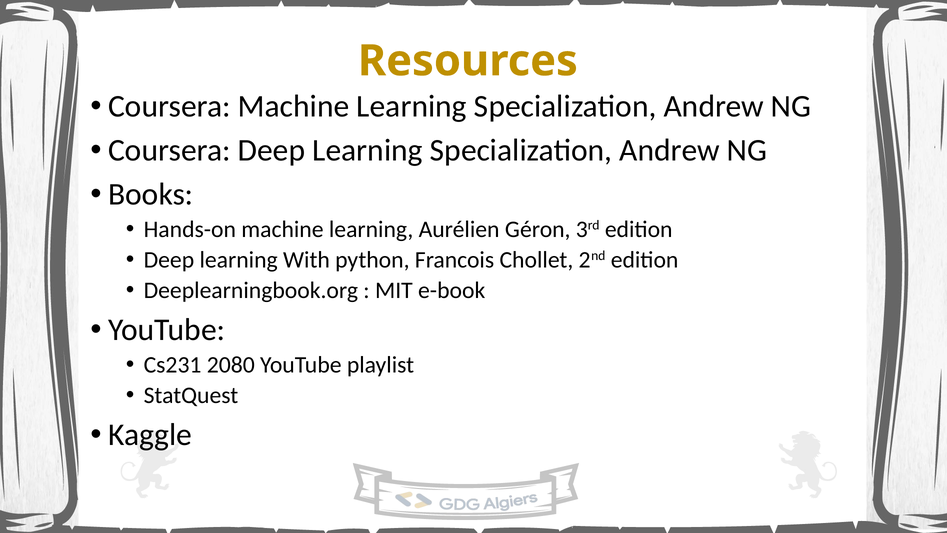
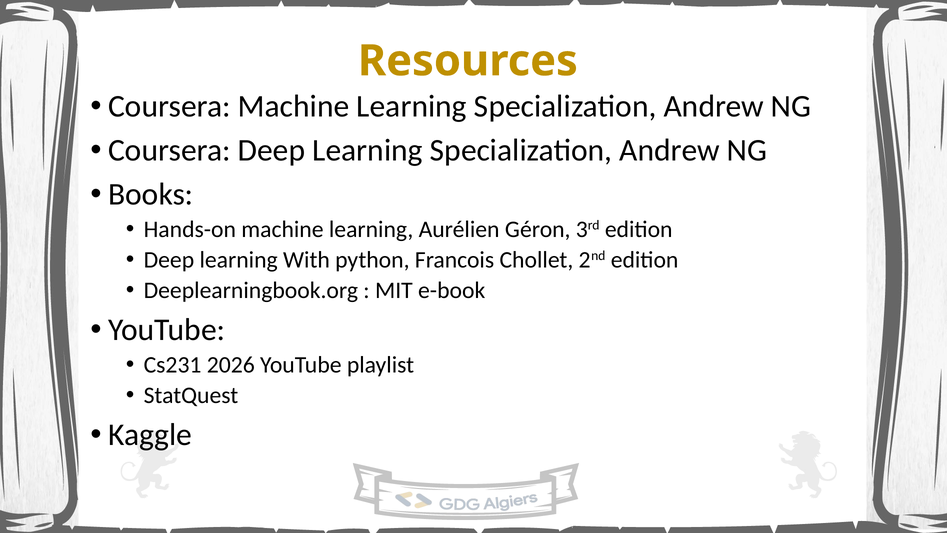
2080: 2080 -> 2026 (231, 364)
